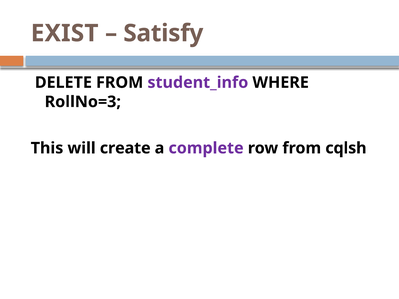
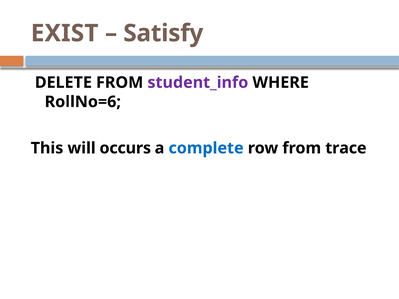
RollNo=3: RollNo=3 -> RollNo=6 (83, 102)
create: create -> occurs (125, 148)
complete colour: purple -> blue (206, 148)
cqlsh: cqlsh -> trace (346, 148)
